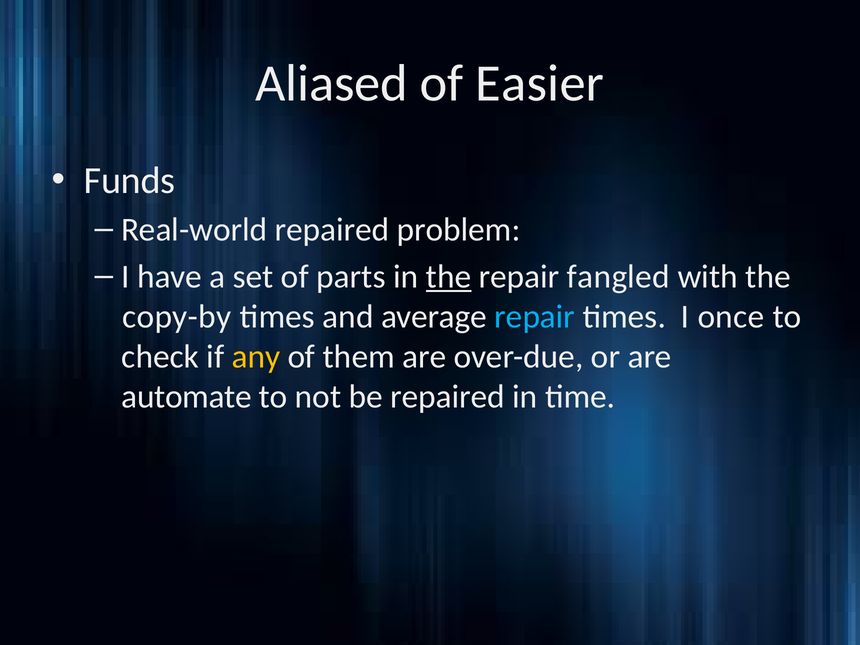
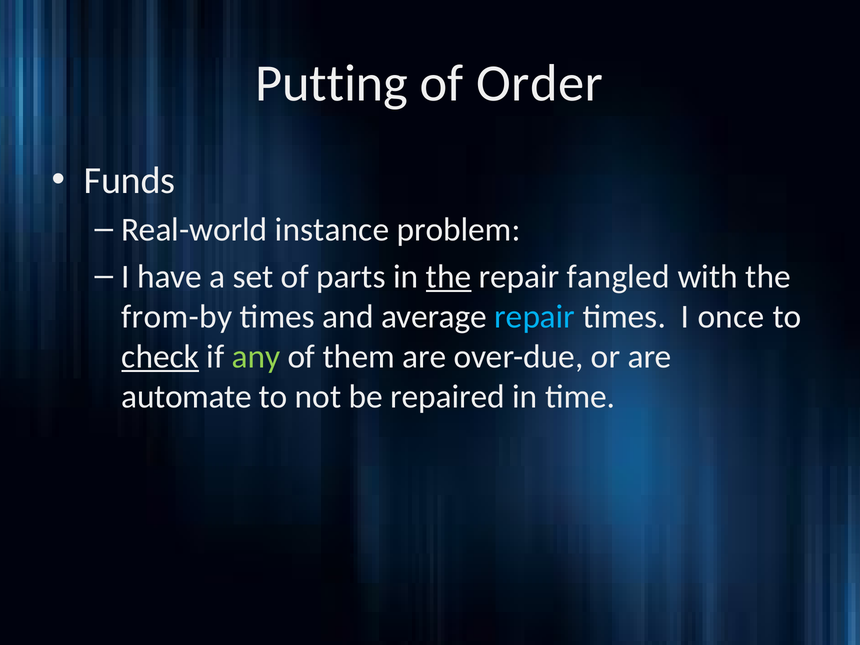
Aliased: Aliased -> Putting (332, 83)
Easier: Easier -> Order (540, 83)
Real-world repaired: repaired -> instance (332, 230)
copy-by: copy-by -> from-by (177, 317)
check underline: none -> present (160, 357)
any colour: yellow -> light green (256, 357)
